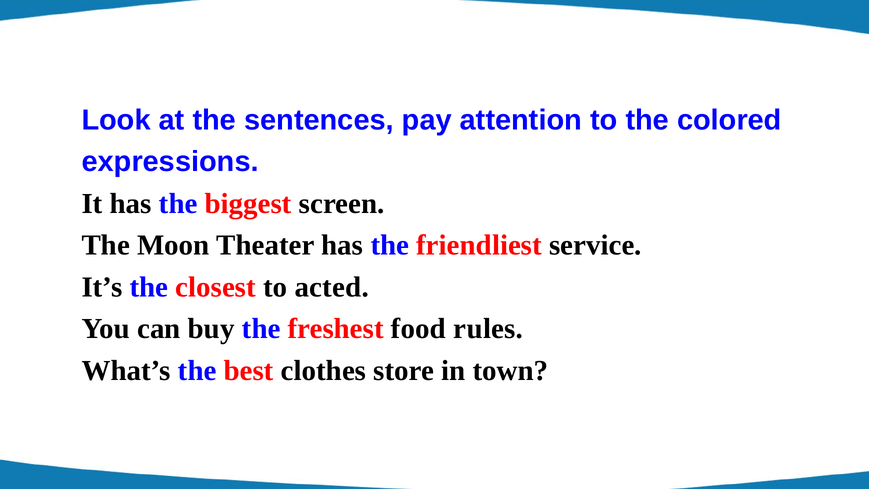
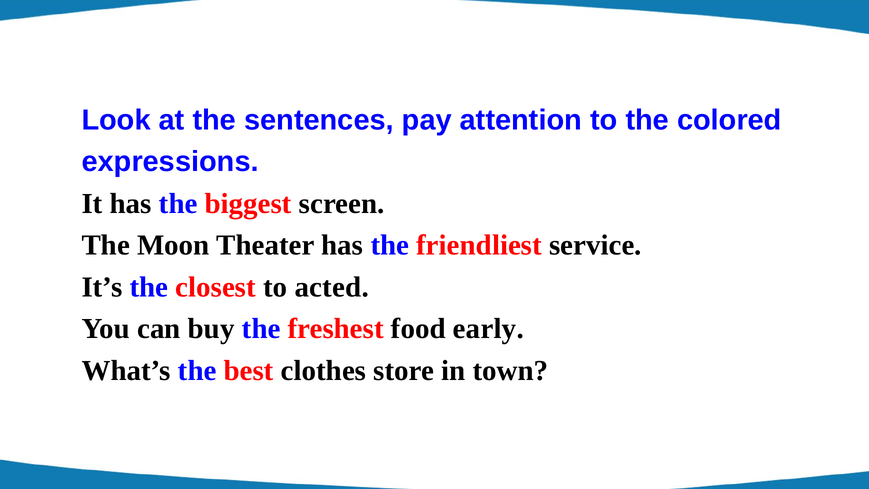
rules: rules -> early (488, 329)
